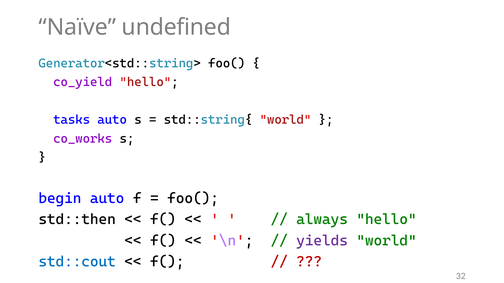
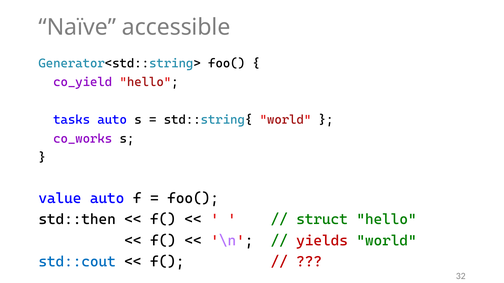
undefined: undefined -> accessible (176, 27)
begin: begin -> value (60, 199)
always: always -> struct (322, 220)
yields colour: purple -> red (322, 241)
